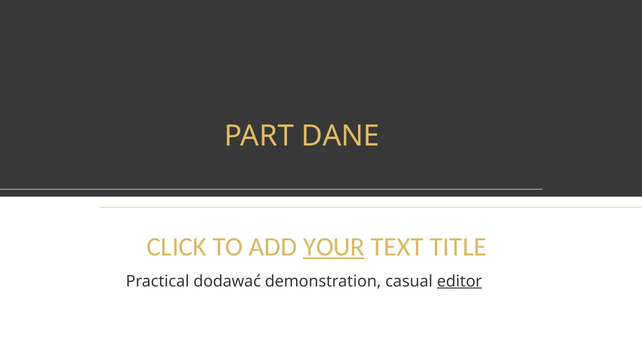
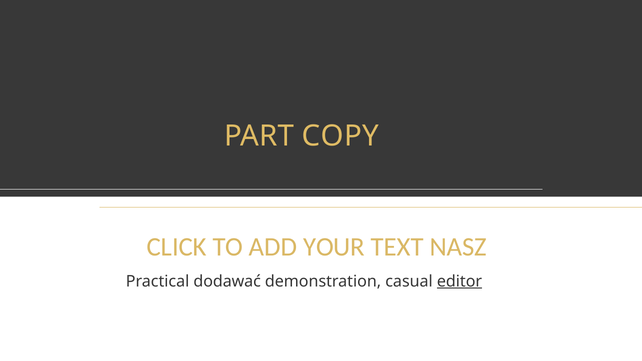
DANE: DANE -> COPY (340, 136)
YOUR underline: present -> none (334, 247)
TITLE: TITLE -> NASZ (458, 247)
